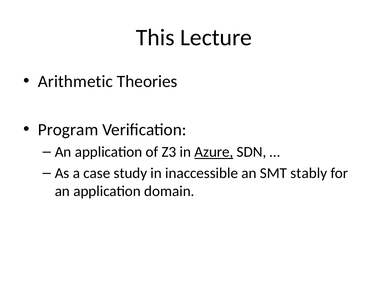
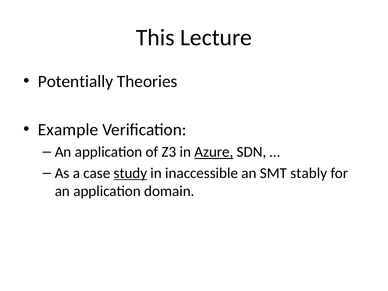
Arithmetic: Arithmetic -> Potentially (75, 81)
Program: Program -> Example (68, 130)
study underline: none -> present (130, 173)
